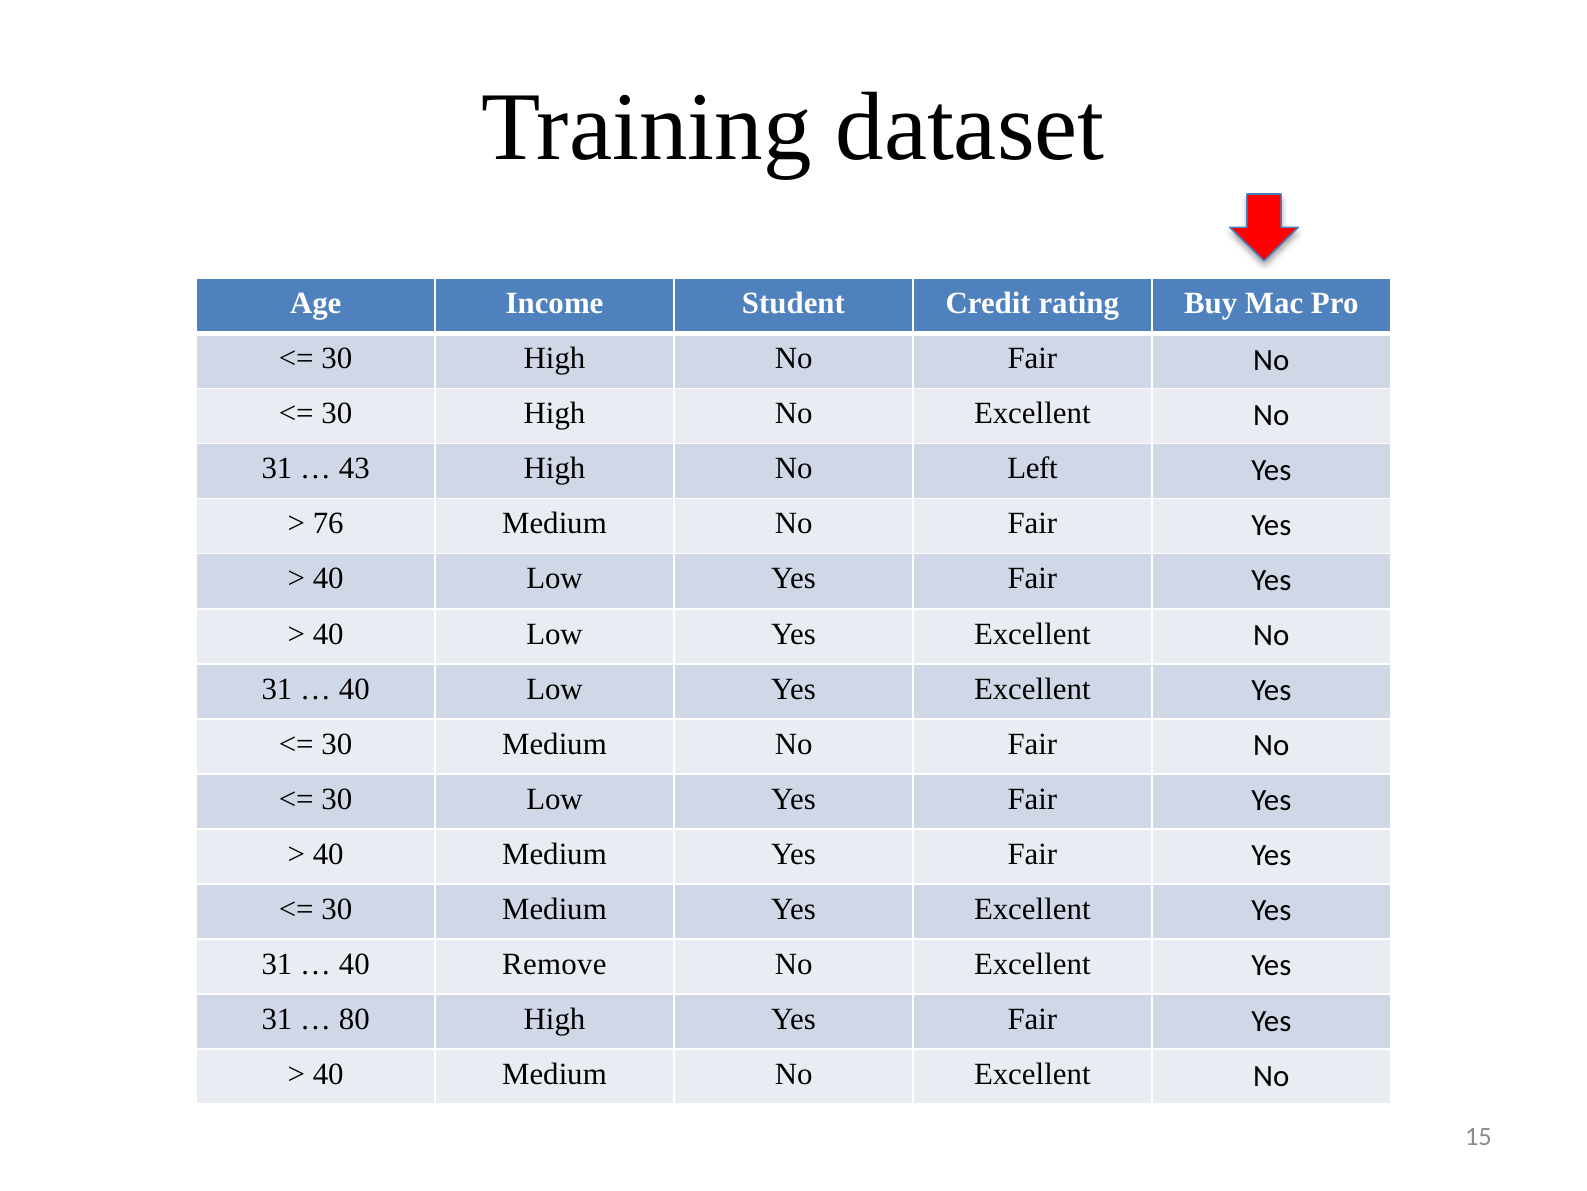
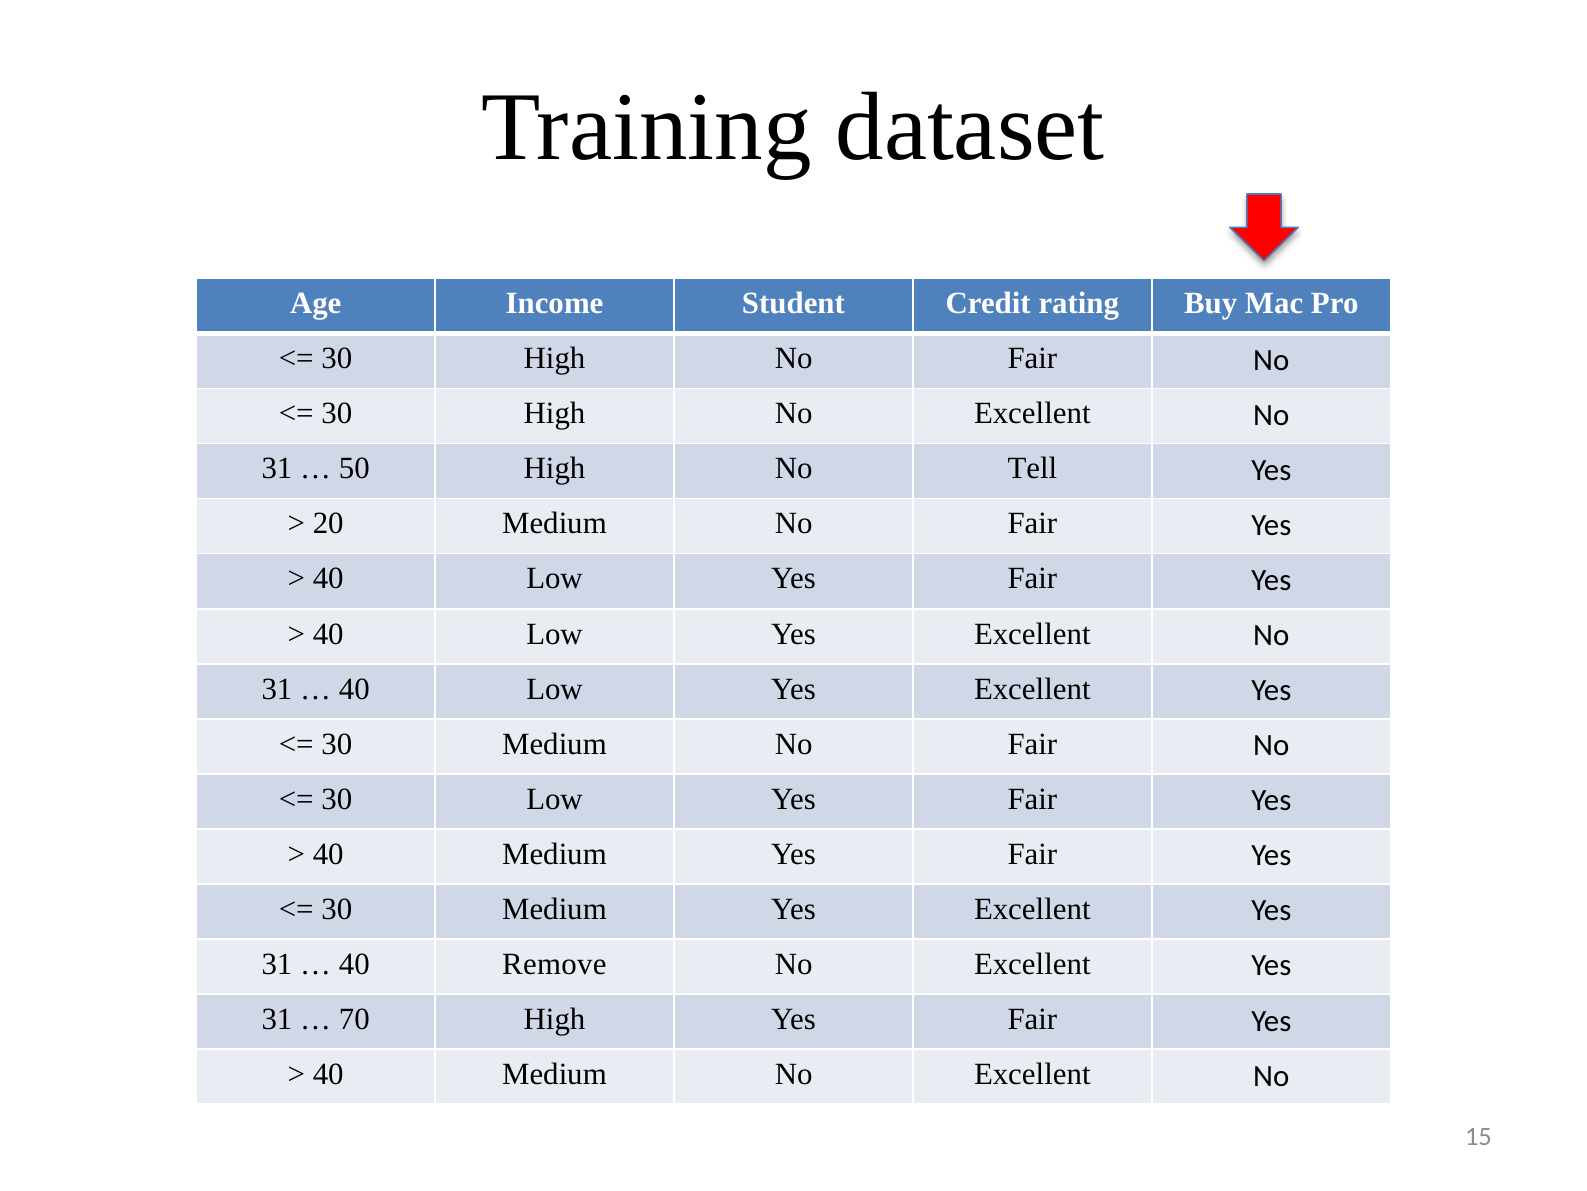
43: 43 -> 50 (354, 468)
Left: Left -> Tell (1032, 468)
76: 76 -> 20 (328, 523)
80: 80 -> 70 (354, 1018)
